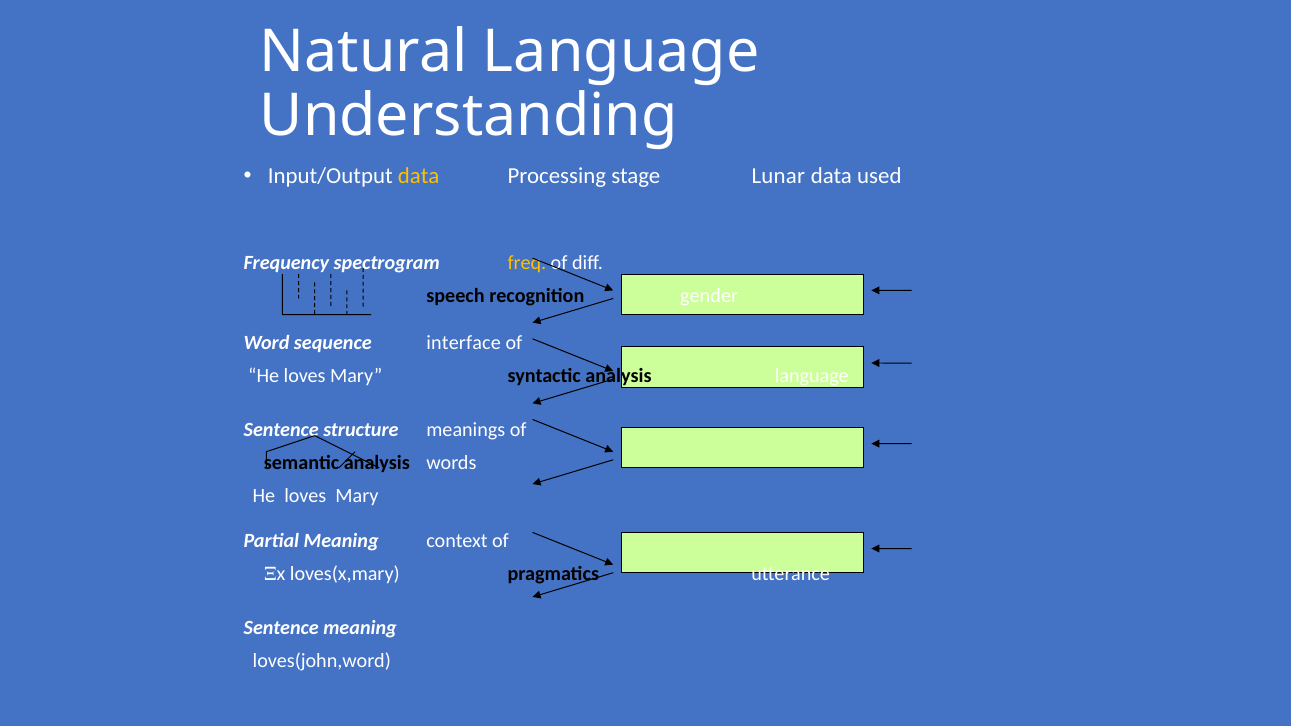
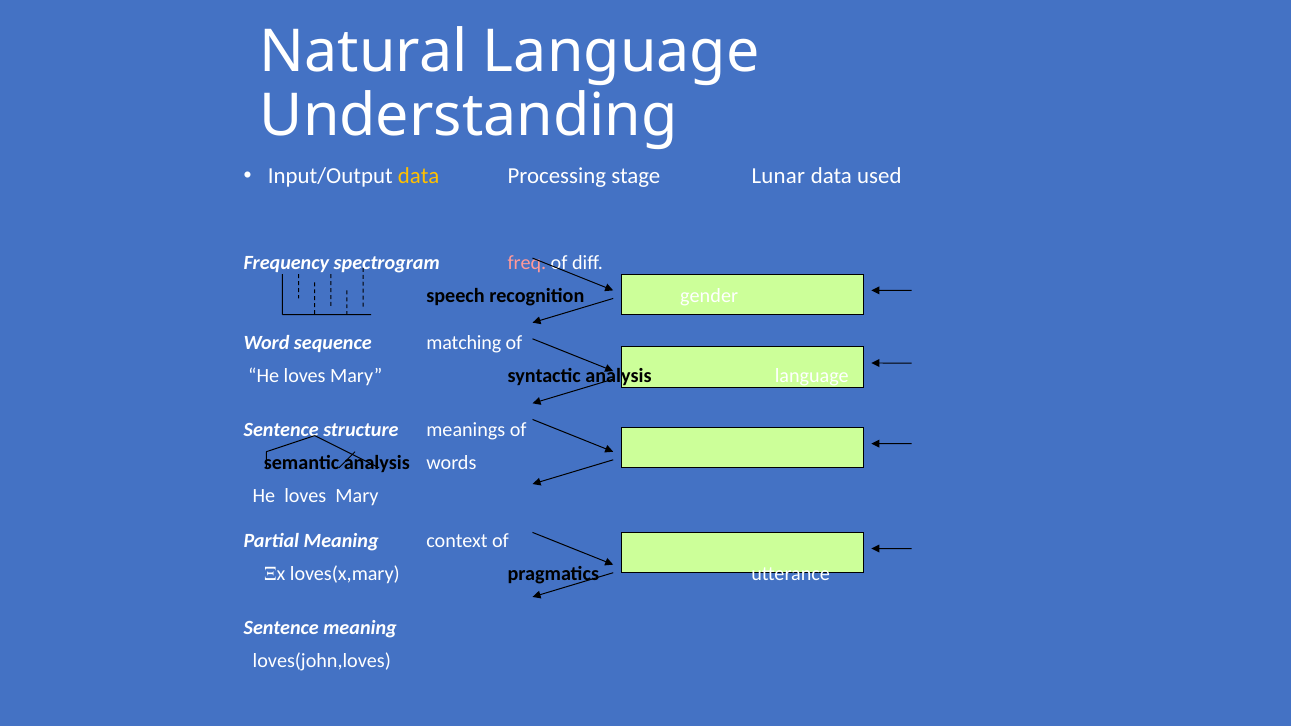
freq colour: yellow -> pink (527, 263)
interface: interface -> matching (464, 343)
loves(john,word: loves(john,word -> loves(john,loves (322, 661)
